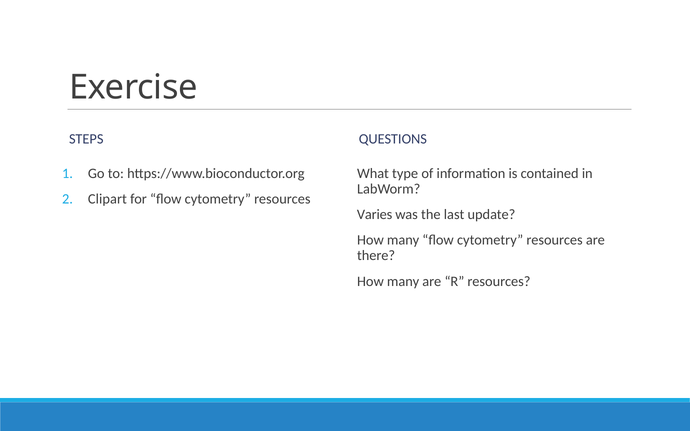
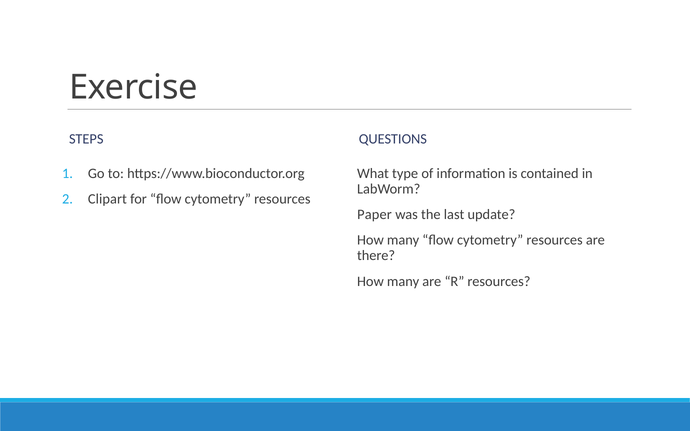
Varies: Varies -> Paper (375, 215)
